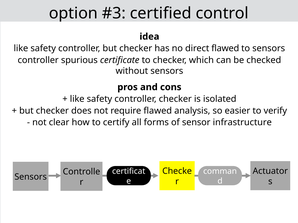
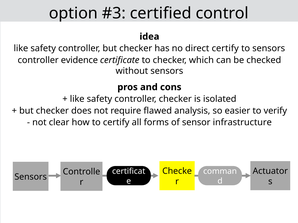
direct flawed: flawed -> certify (225, 49)
spurious: spurious -> evidence (79, 60)
